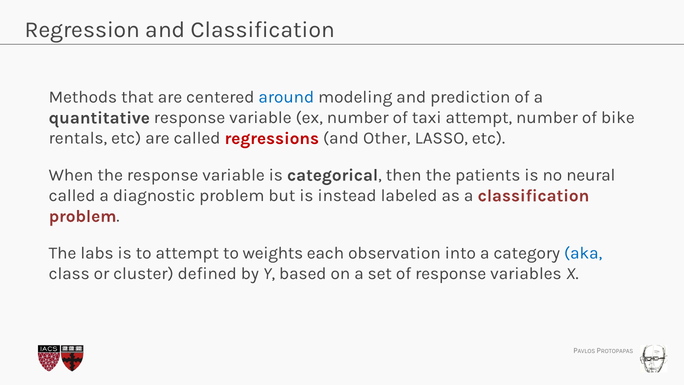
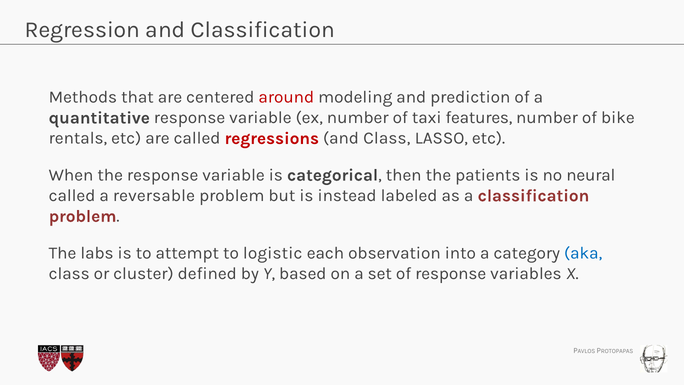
around colour: blue -> red (286, 97)
taxi attempt: attempt -> features (479, 118)
and Other: Other -> Class (387, 138)
diagnostic: diagnostic -> reversable (154, 195)
weights: weights -> logistic (273, 253)
